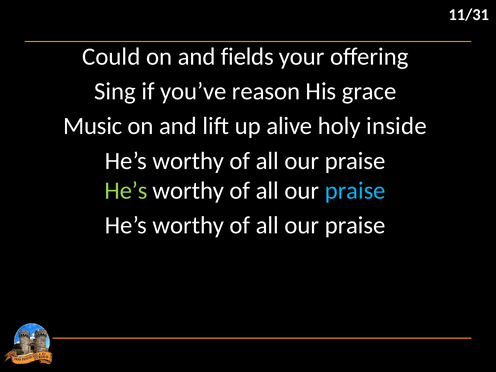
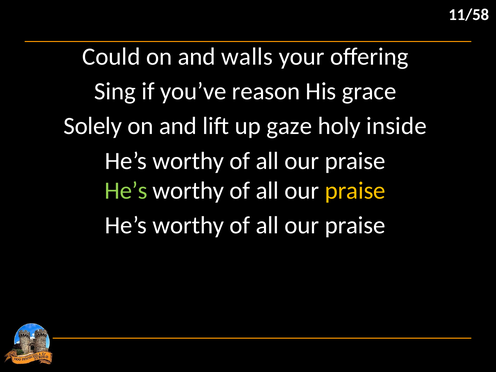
11/31: 11/31 -> 11/58 (469, 15)
fields: fields -> walls (247, 57)
Music: Music -> Solely (93, 126)
alive: alive -> gaze (289, 126)
praise colour: light blue -> yellow (355, 191)
